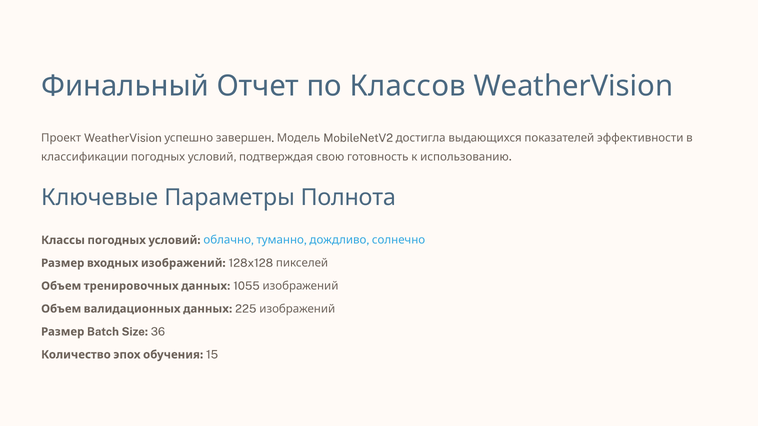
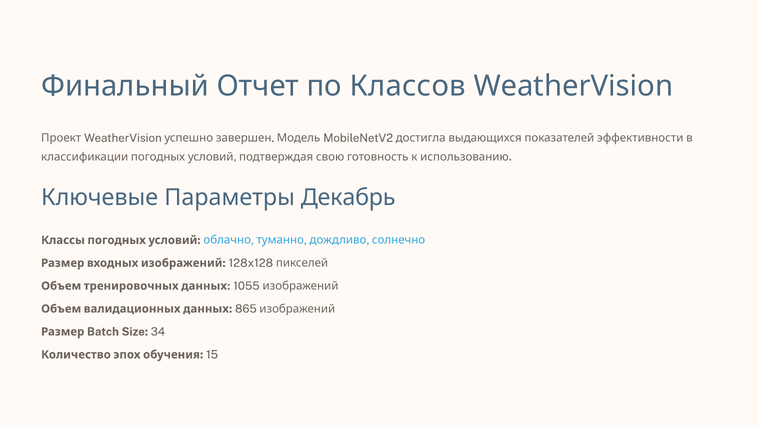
Полнота: Полнота -> Декабрь (348, 198)
225: 225 -> 865 (246, 309)
36: 36 -> 34 (158, 332)
